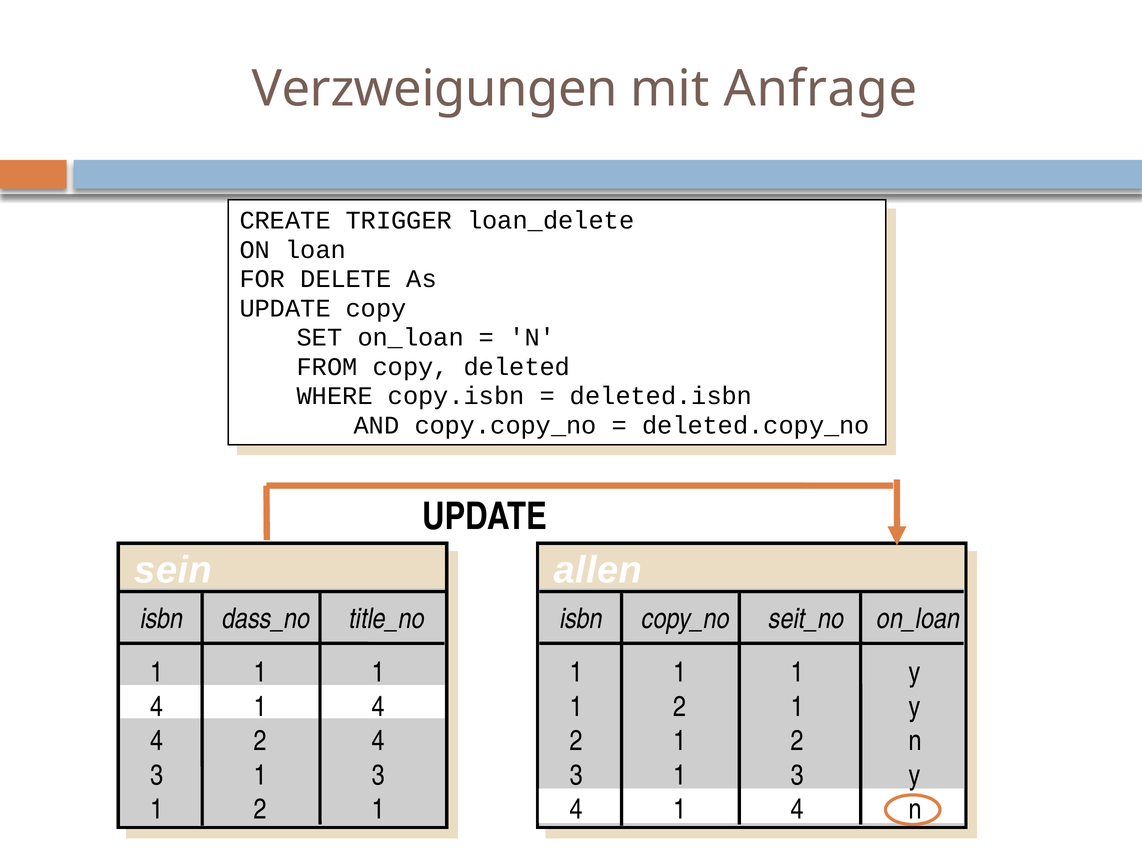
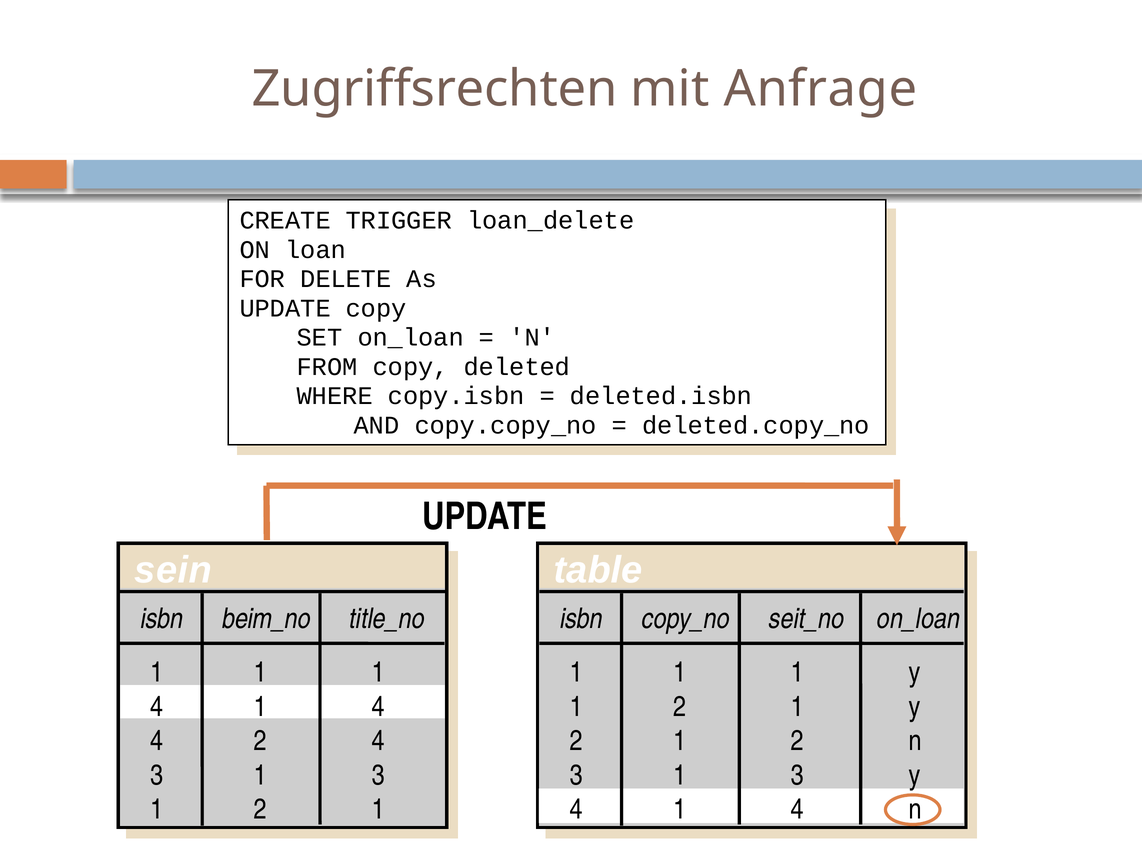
Verzweigungen: Verzweigungen -> Zugriffsrechten (435, 89)
allen: allen -> table (598, 570)
dass_no: dass_no -> beim_no (267, 618)
